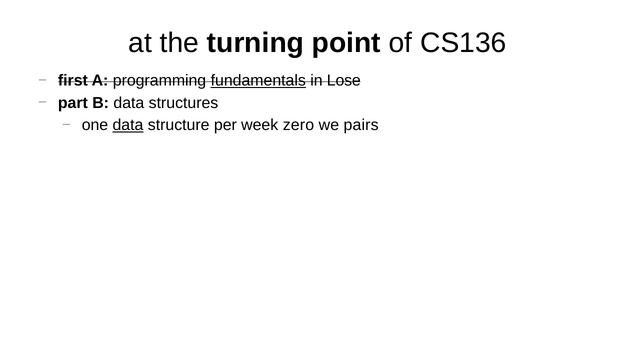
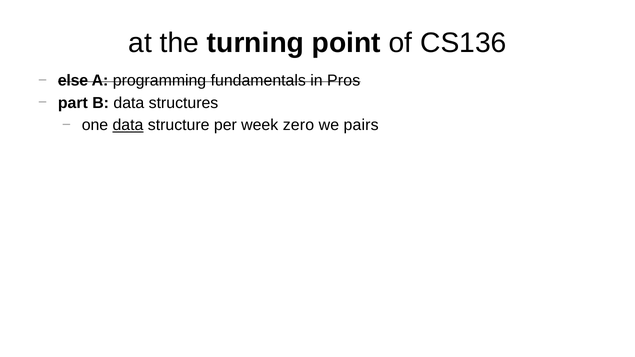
first: first -> else (73, 81)
fundamentals underline: present -> none (258, 81)
Lose: Lose -> Pros (344, 81)
